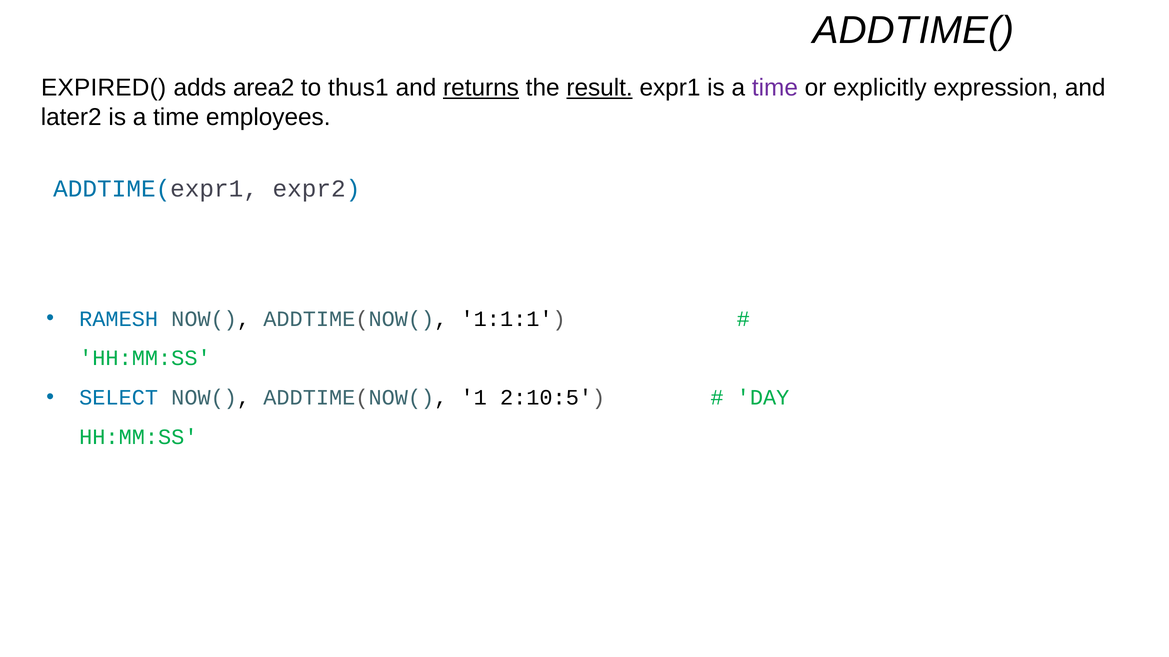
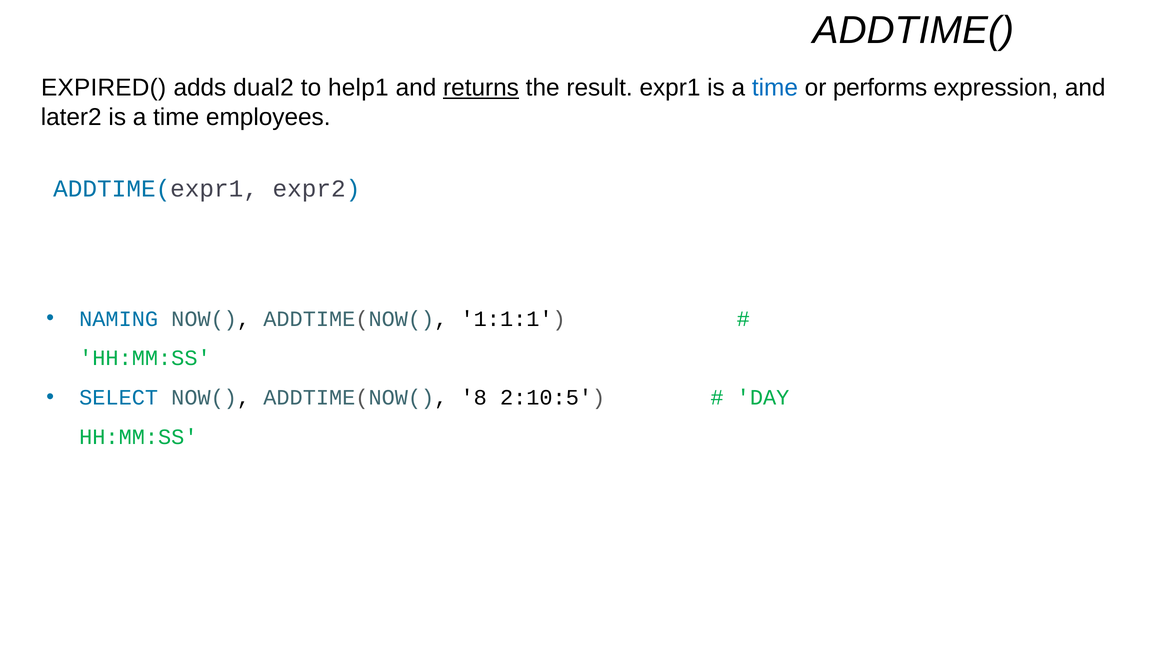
area2: area2 -> dual2 (263, 88)
thus1: thus1 -> help1 (358, 88)
result underline: present -> none (600, 88)
time colour: purple -> blue (775, 88)
explicitly: explicitly -> performs (880, 88)
RAMESH: RAMESH -> NAMING (119, 319)
1: 1 -> 8 (474, 398)
